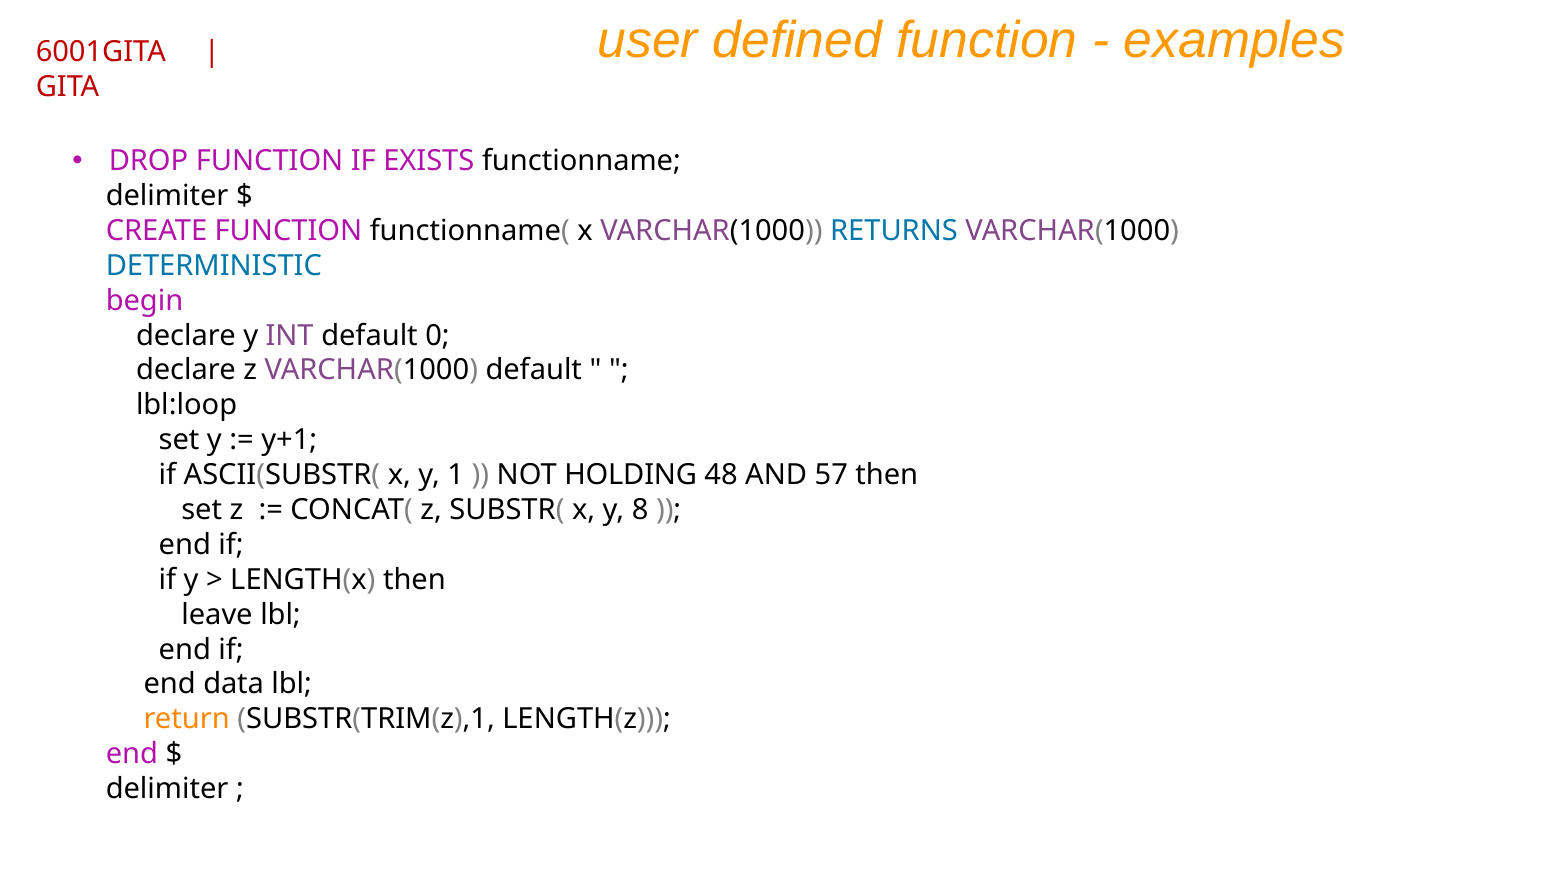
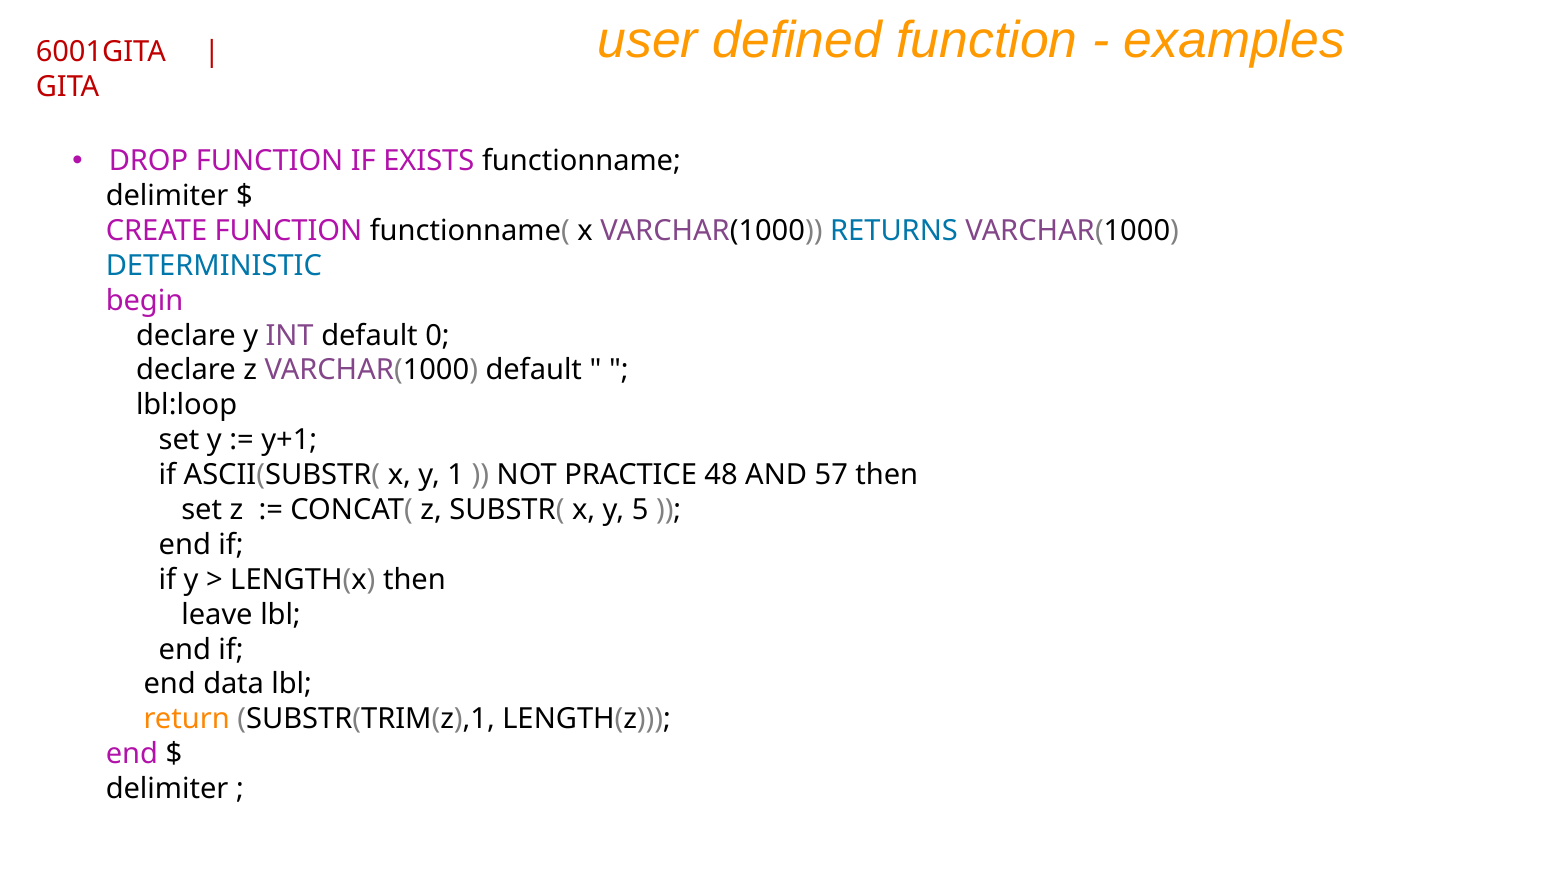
HOLDING: HOLDING -> PRACTICE (631, 475)
8: 8 -> 5 (640, 510)
